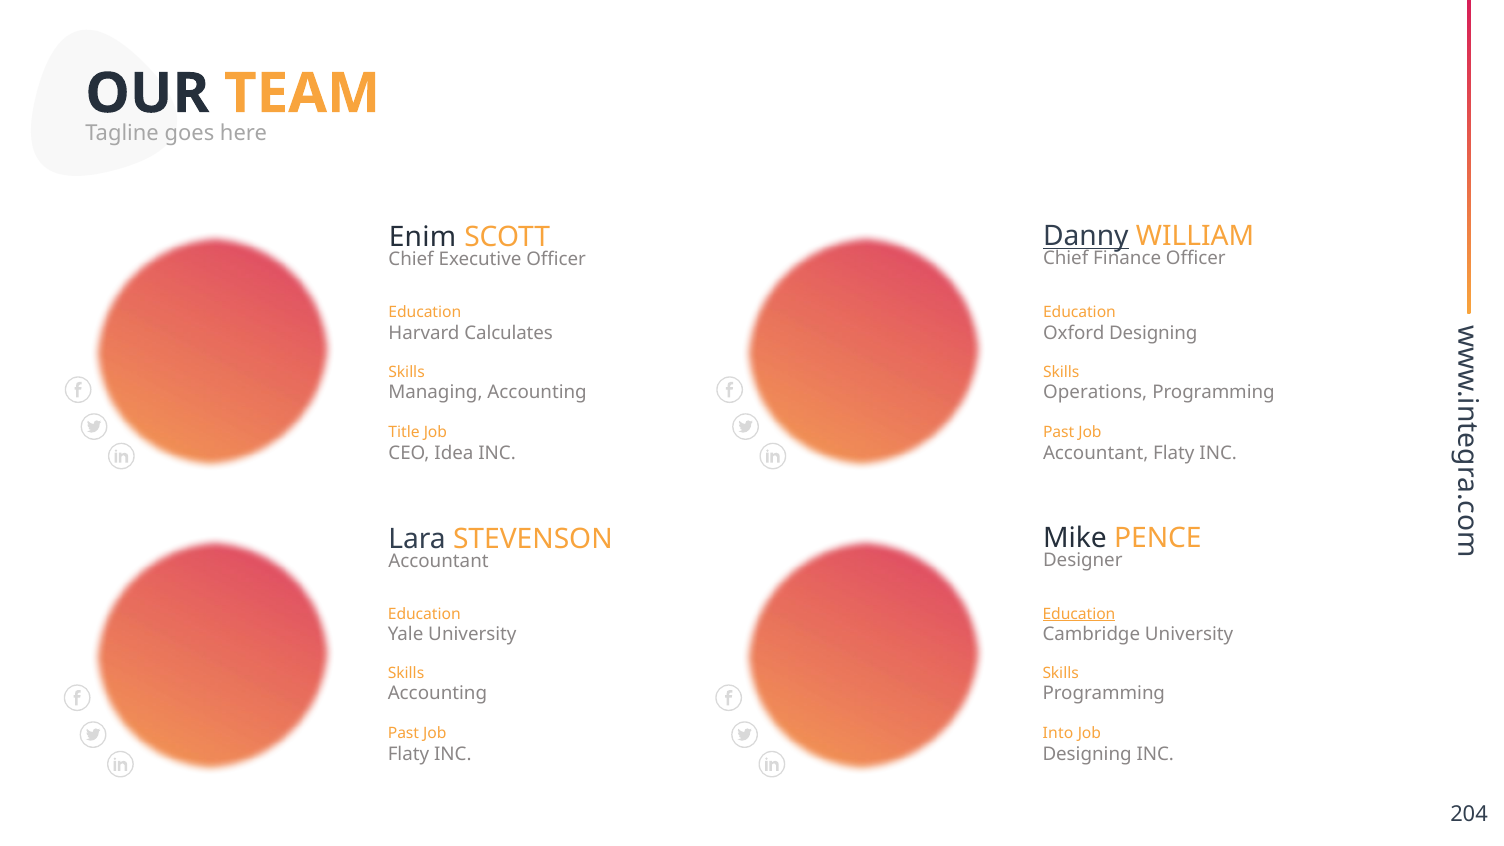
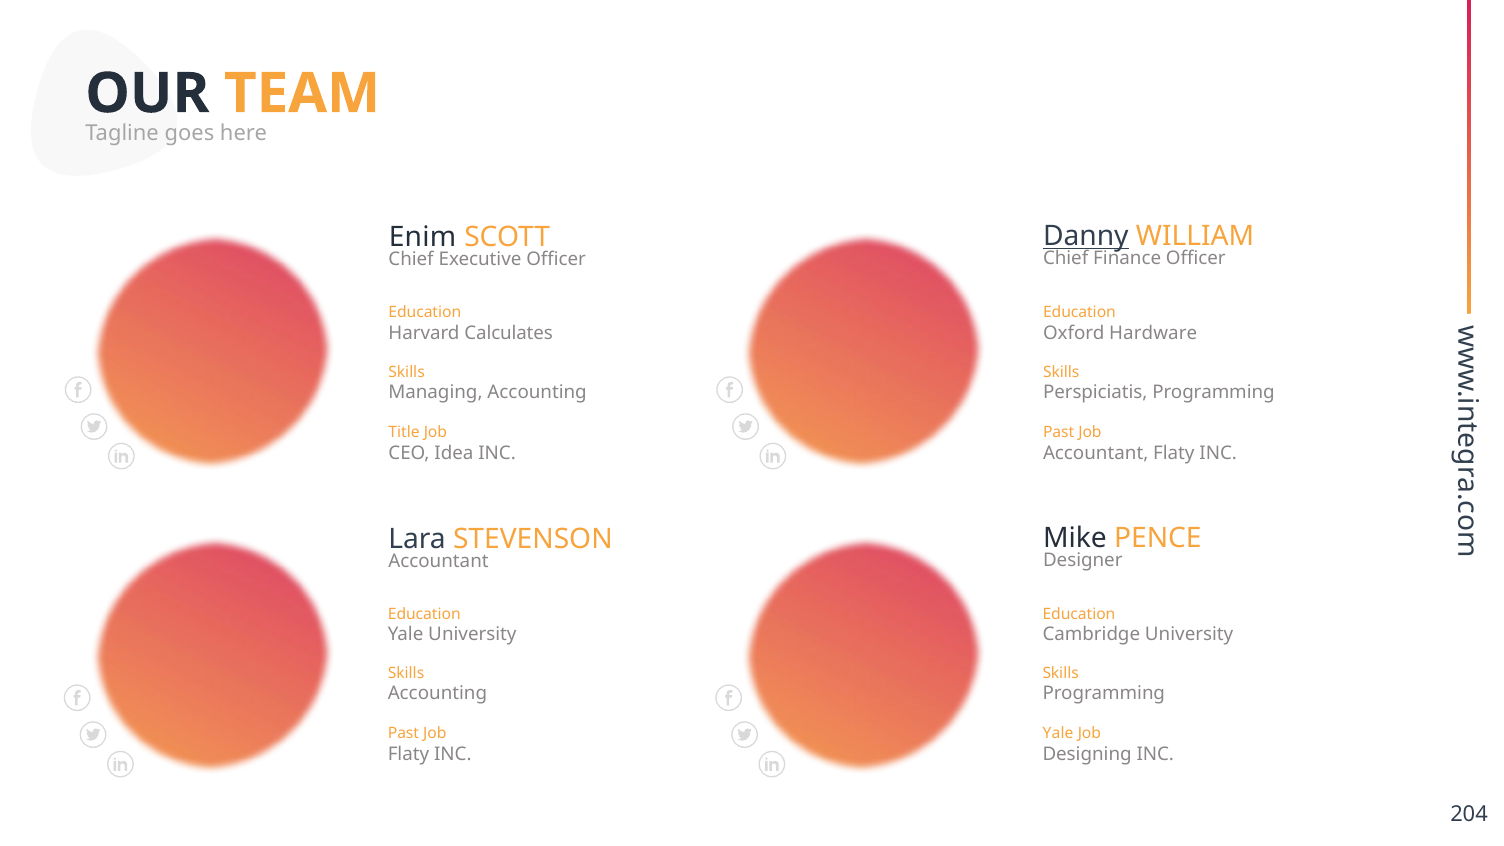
Oxford Designing: Designing -> Hardware (1153, 333)
Operations: Operations -> Perspiciatis (1095, 393)
Education underline: present -> none (1079, 614)
Into: Into -> Yale (1058, 734)
